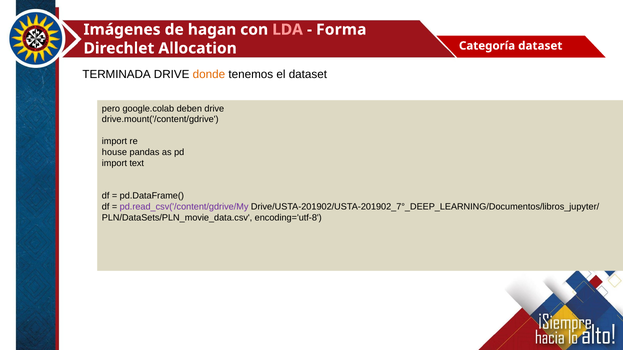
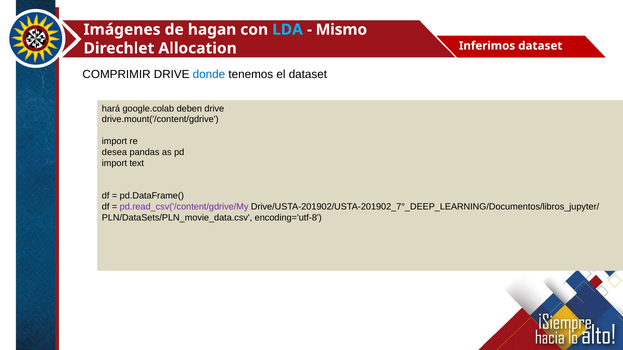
LDA colour: pink -> light blue (288, 30)
Forma: Forma -> Mismo (341, 30)
Categoría: Categoría -> Inferimos (487, 46)
TERMINADA: TERMINADA -> COMPRIMIR (117, 74)
donde colour: orange -> blue (209, 74)
pero: pero -> hará (111, 109)
house: house -> desea (114, 152)
